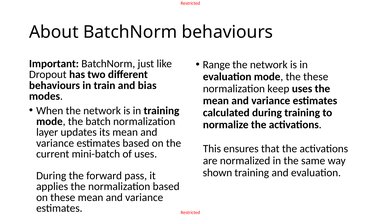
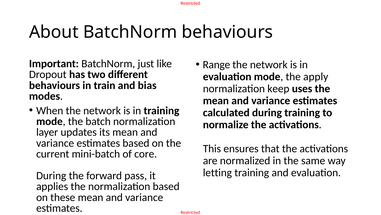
the these: these -> apply (316, 76)
of uses: uses -> core (146, 154)
shown: shown -> letting (217, 172)
